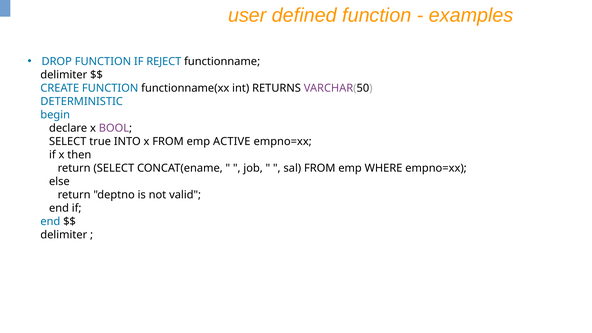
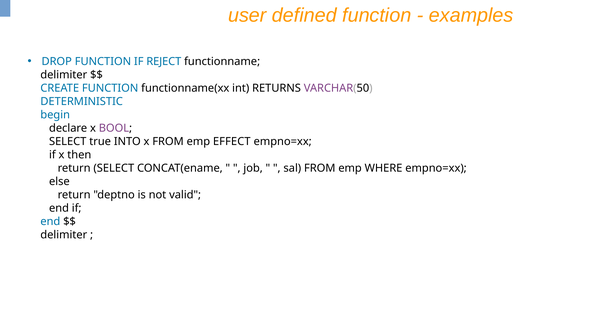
ACTIVE: ACTIVE -> EFFECT (232, 141)
